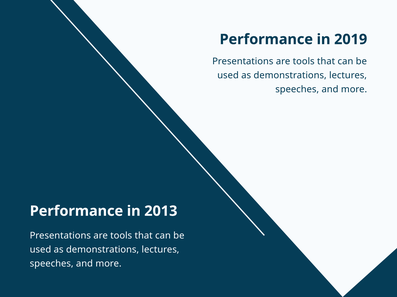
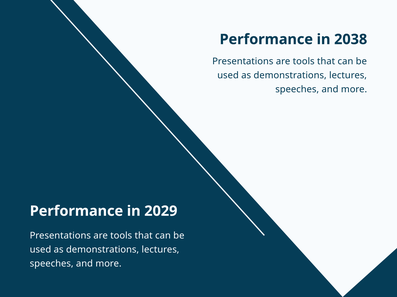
2019: 2019 -> 2038 (351, 39)
2013: 2013 -> 2029 (161, 212)
